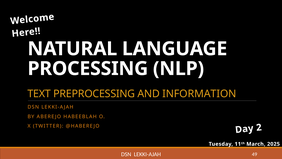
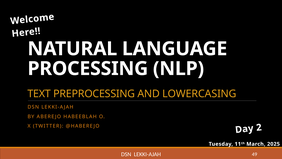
INFORMATION: INFORMATION -> LOWERCASING (199, 94)
